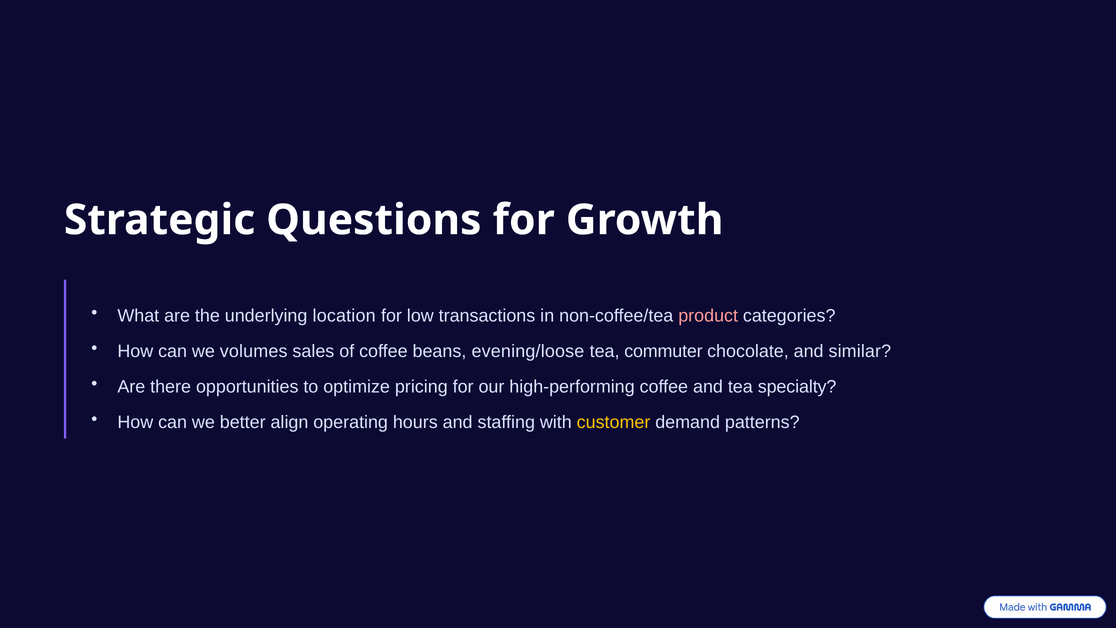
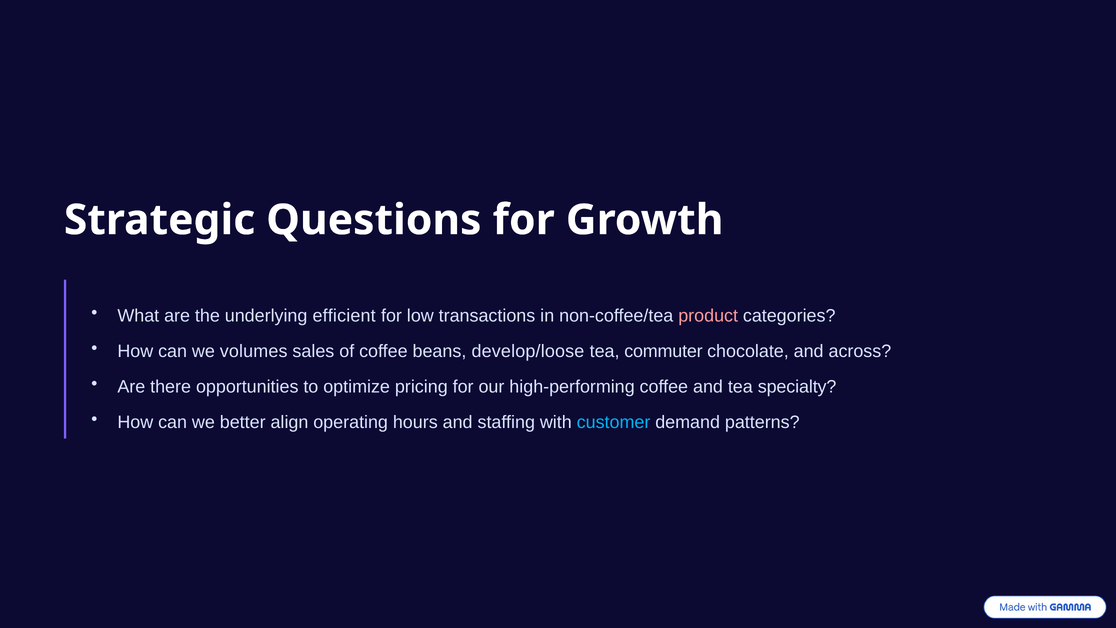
location: location -> efficient (344, 316)
evening/loose: evening/loose -> develop/loose (528, 351)
similar: similar -> across (860, 351)
customer colour: yellow -> light blue (614, 422)
